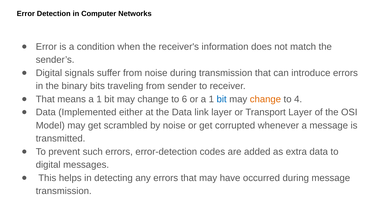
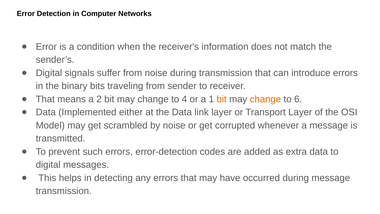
means a 1: 1 -> 2 (99, 99)
6: 6 -> 4 (184, 99)
bit colour: blue -> orange (222, 99)
4: 4 -> 6 (298, 99)
